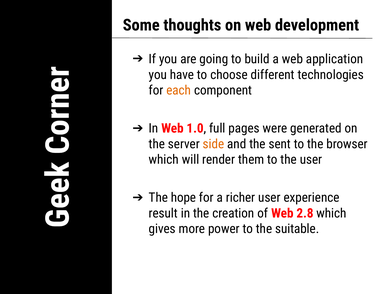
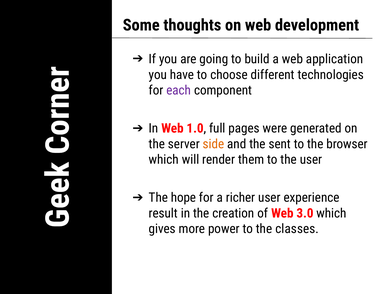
each colour: orange -> purple (179, 90)
2.8: 2.8 -> 3.0 (305, 213)
suitable: suitable -> classes (297, 229)
